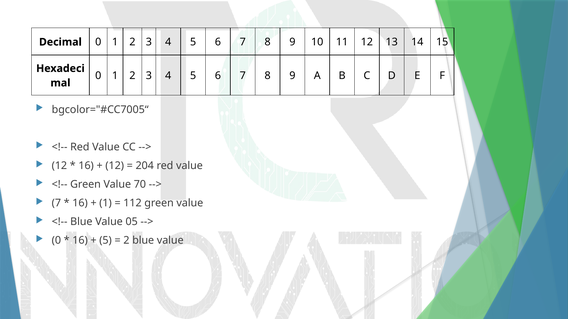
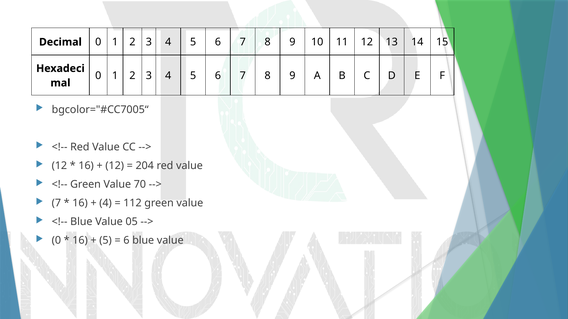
1: 1 -> 4 (106, 203)
2: 2 -> 6 (126, 241)
